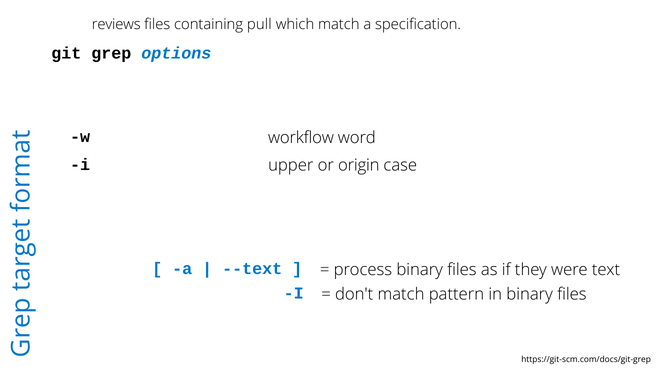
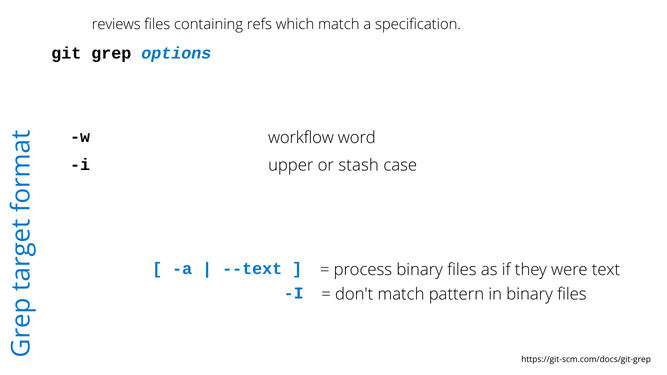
pull: pull -> refs (259, 24)
origin: origin -> stash (359, 166)
